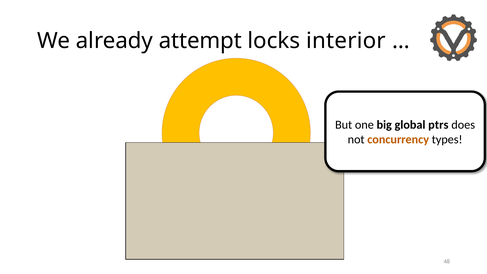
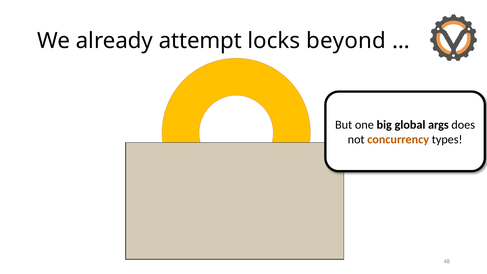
interior: interior -> beyond (346, 41)
ptrs: ptrs -> args (438, 125)
